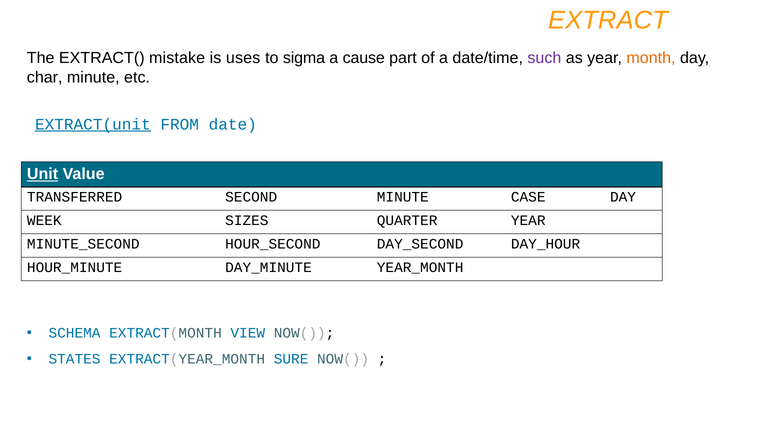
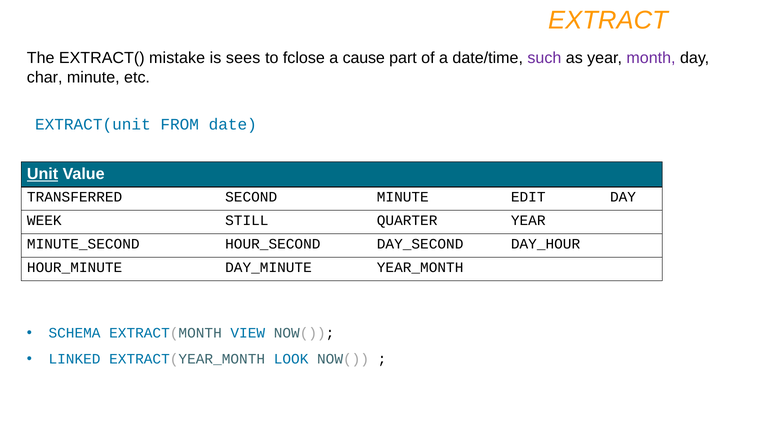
uses: uses -> sees (243, 58)
sigma: sigma -> fclose (304, 58)
month colour: orange -> purple (651, 58)
EXTRACT(unit underline: present -> none (93, 124)
CASE: CASE -> EDIT (528, 197)
SIZES: SIZES -> STILL (247, 221)
STATES: STATES -> LINKED (75, 359)
SURE: SURE -> LOOK (291, 359)
